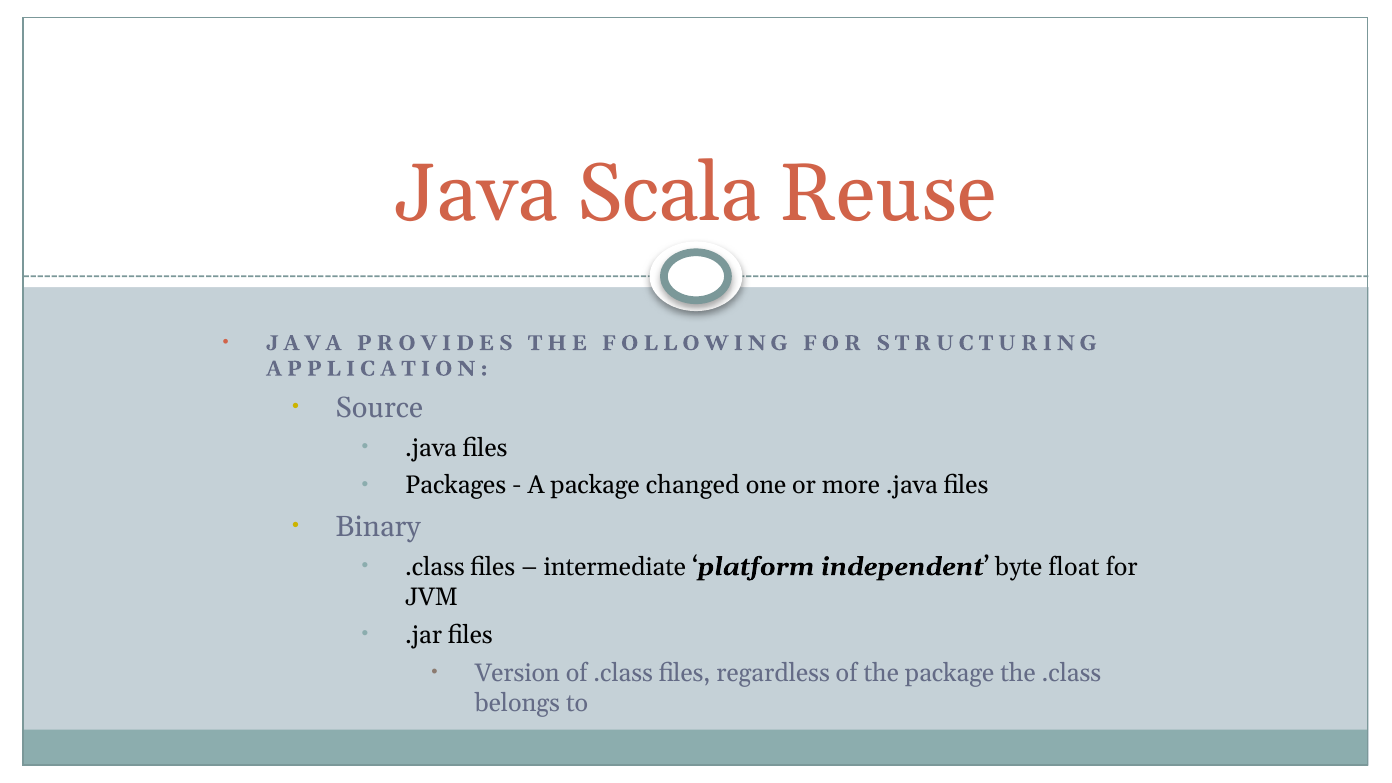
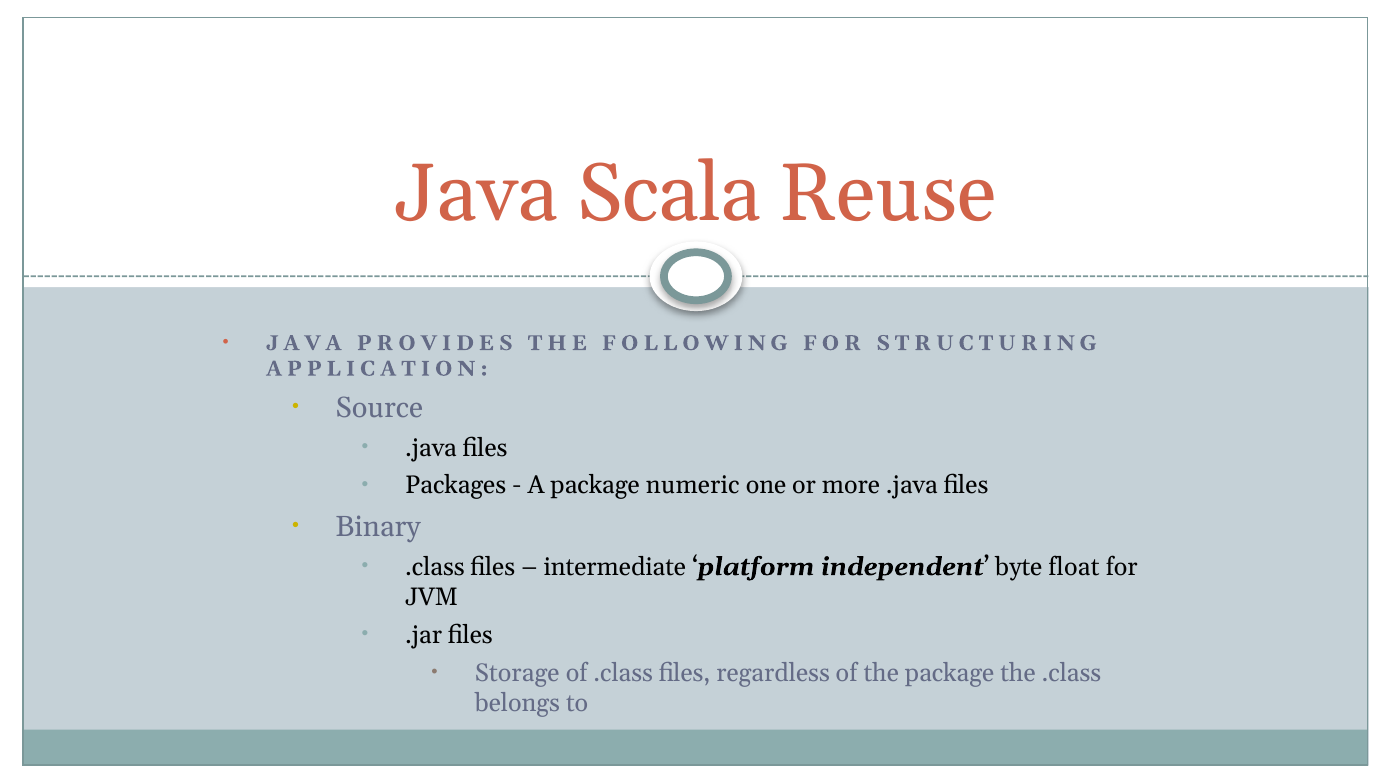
changed: changed -> numeric (693, 486)
Version: Version -> Storage (517, 673)
